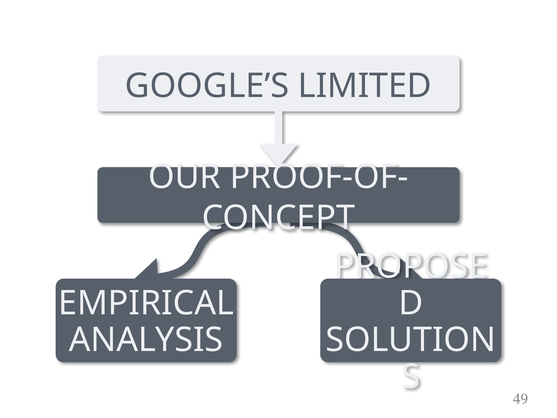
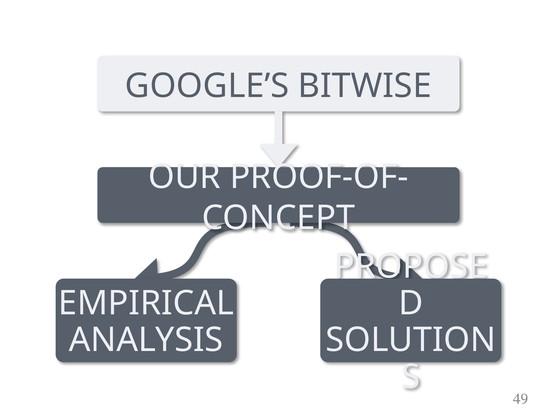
LIMITED: LIMITED -> BITWISE (365, 86)
